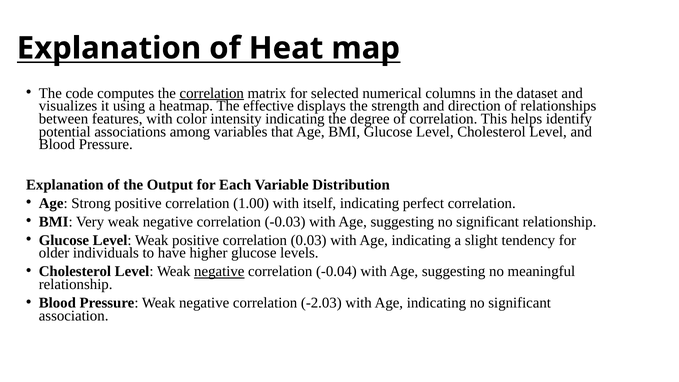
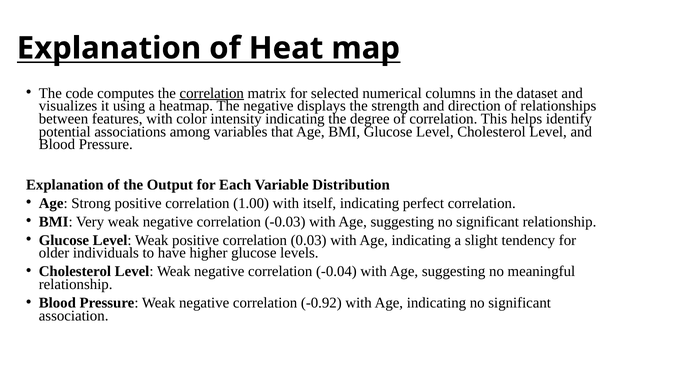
The effective: effective -> negative (268, 106)
negative underline: present -> none (219, 271)
-2.03: -2.03 -> -0.92 (321, 303)
